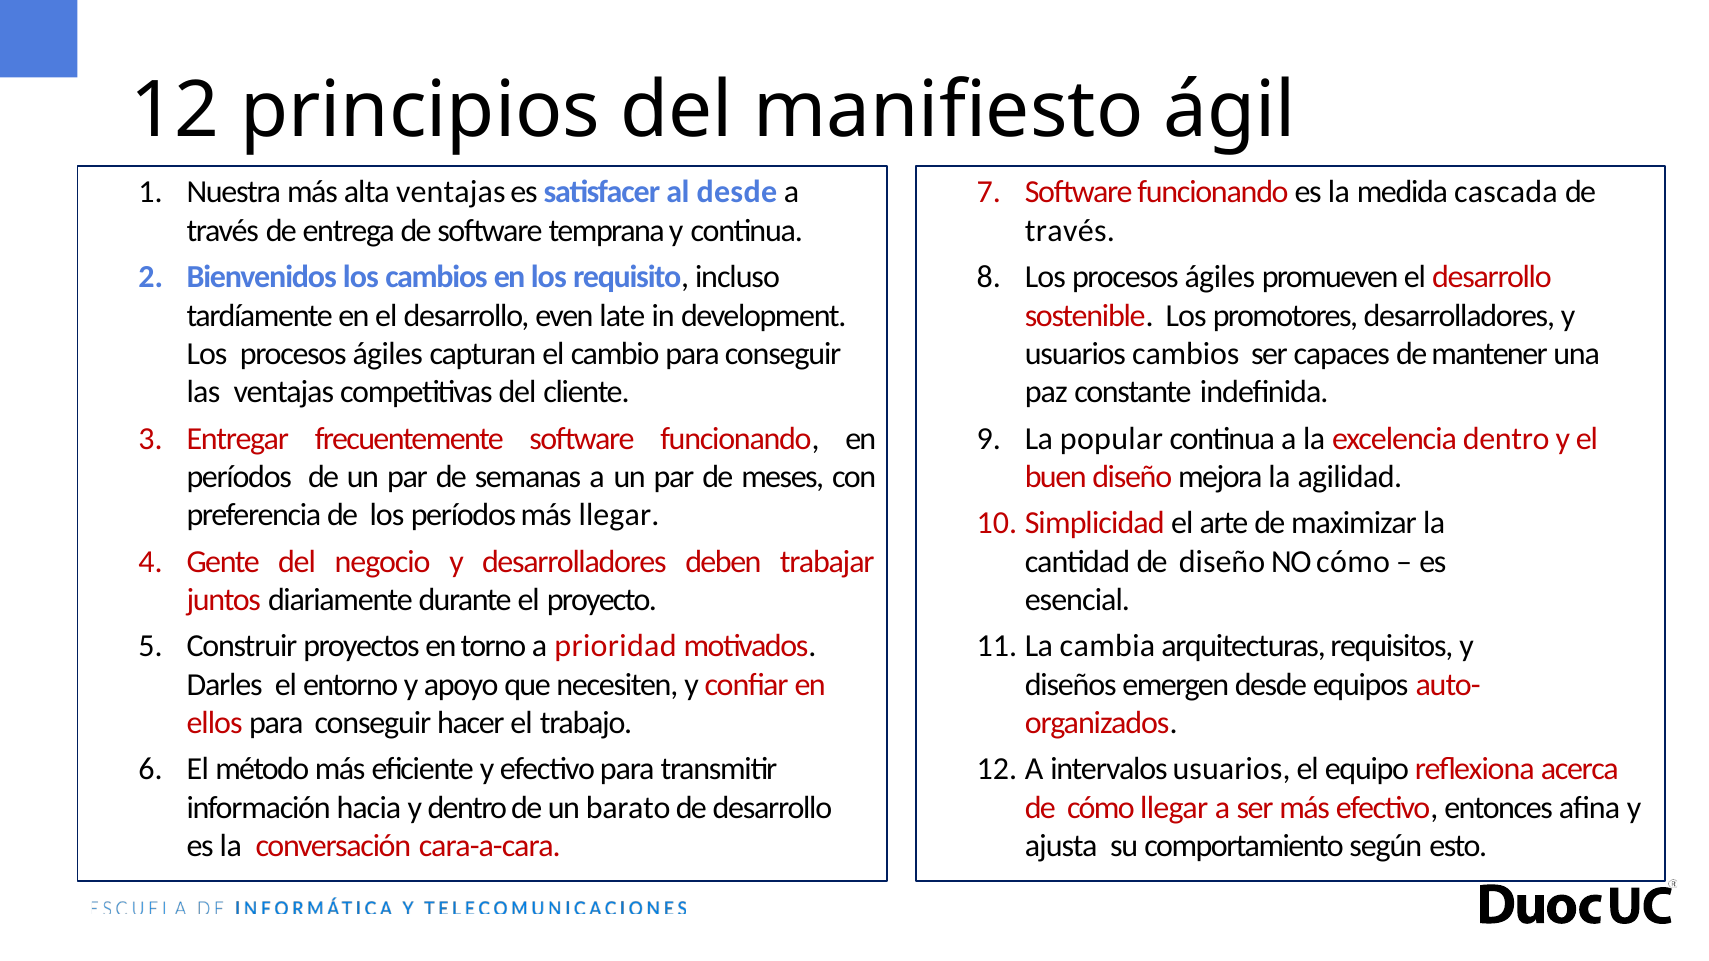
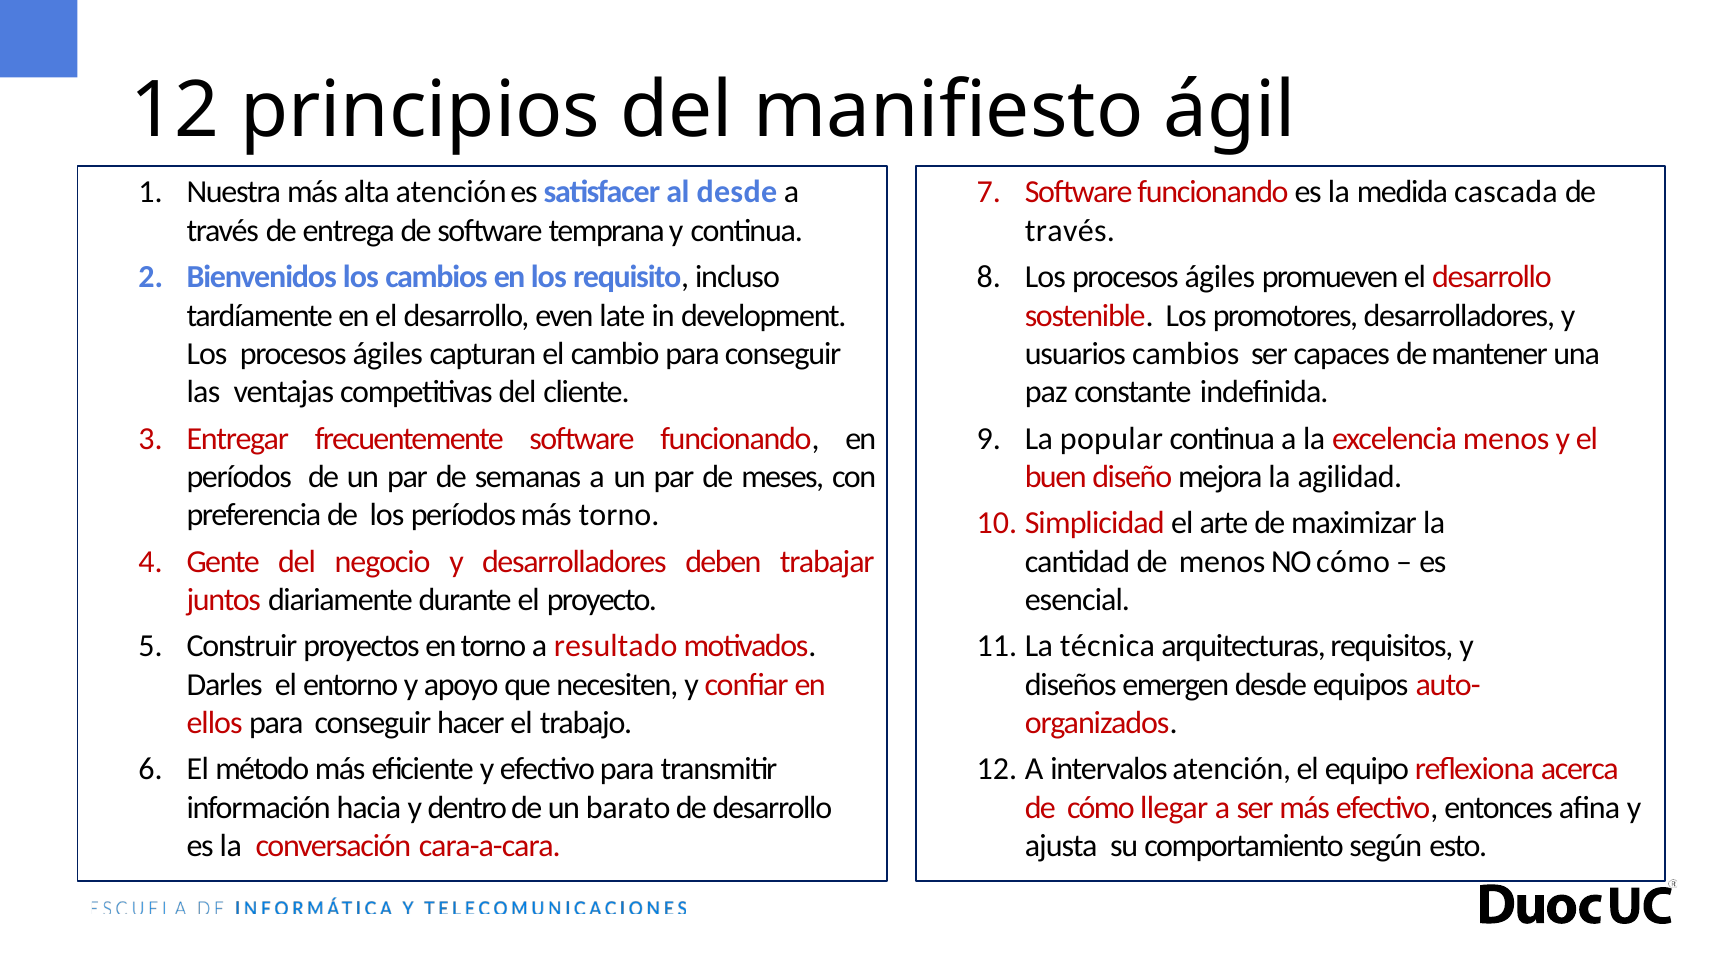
alta ventajas: ventajas -> atención (451, 192)
excelencia dentro: dentro -> menos (1506, 439)
más llegar: llegar -> torno (619, 515)
de diseño: diseño -> menos (1222, 562)
prioridad: prioridad -> resultado (616, 646)
cambia: cambia -> técnica (1108, 646)
intervalos usuarios: usuarios -> atención (1232, 769)
